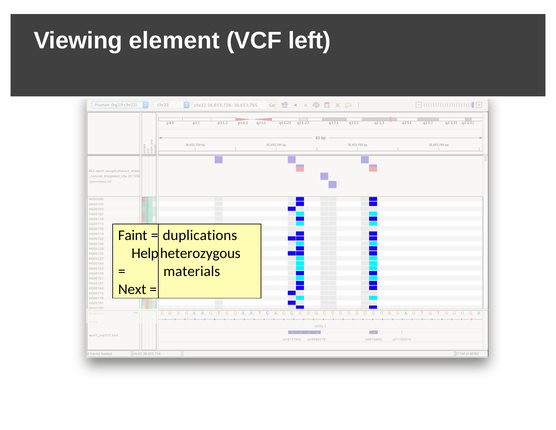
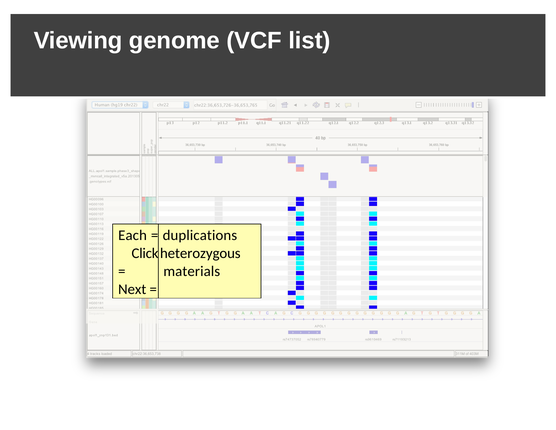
element: element -> genome (174, 41)
left: left -> list (309, 41)
Faint: Faint -> Each (133, 235)
Help: Help -> Click (145, 253)
